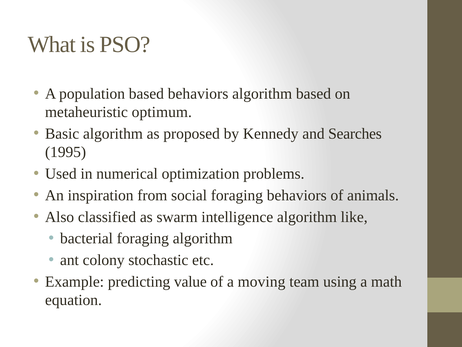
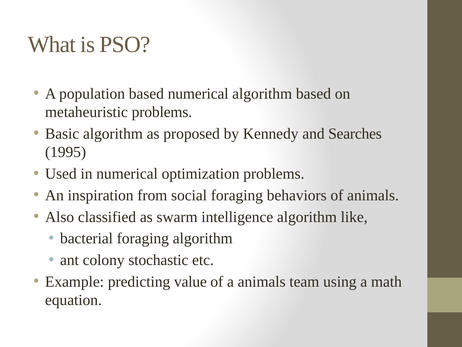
based behaviors: behaviors -> numerical (198, 93)
metaheuristic optimum: optimum -> problems (162, 112)
a moving: moving -> animals (262, 281)
